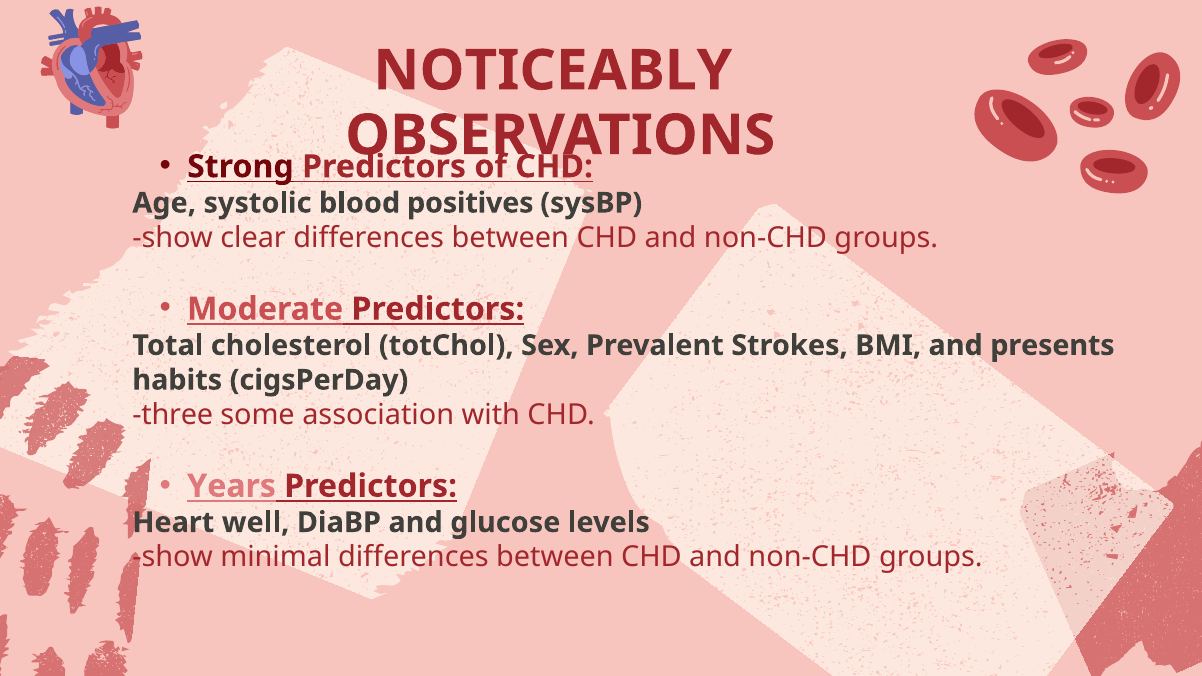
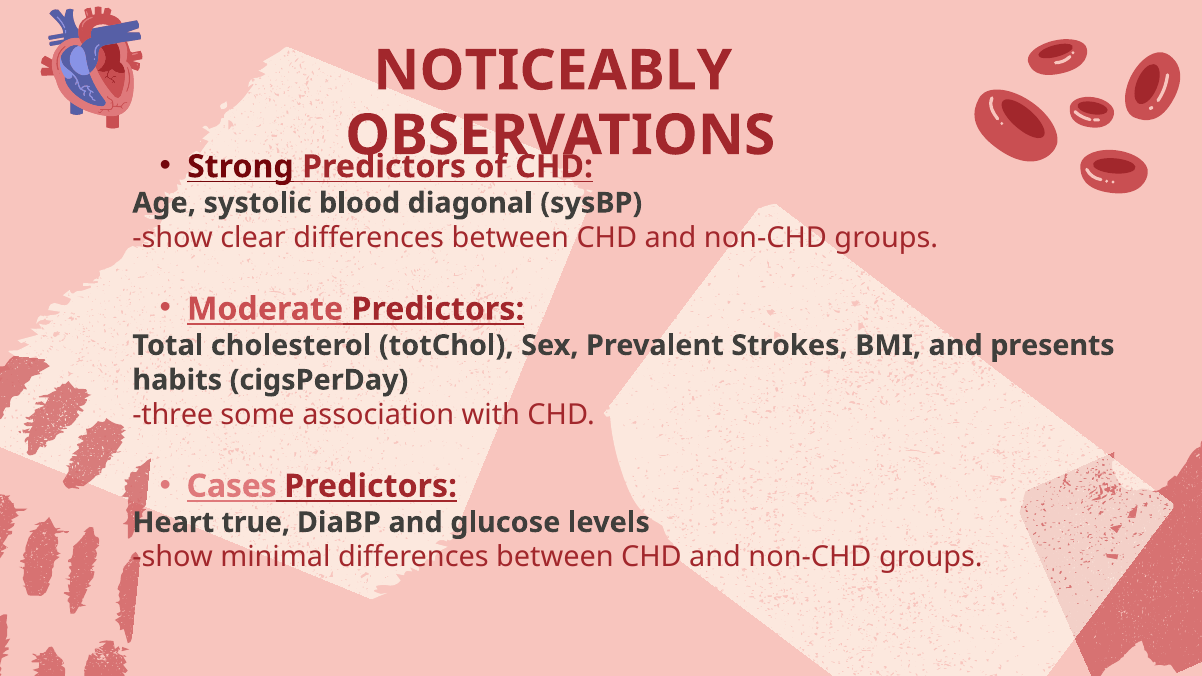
positives: positives -> diagonal (470, 203)
Years: Years -> Cases (232, 486)
well: well -> true (256, 523)
